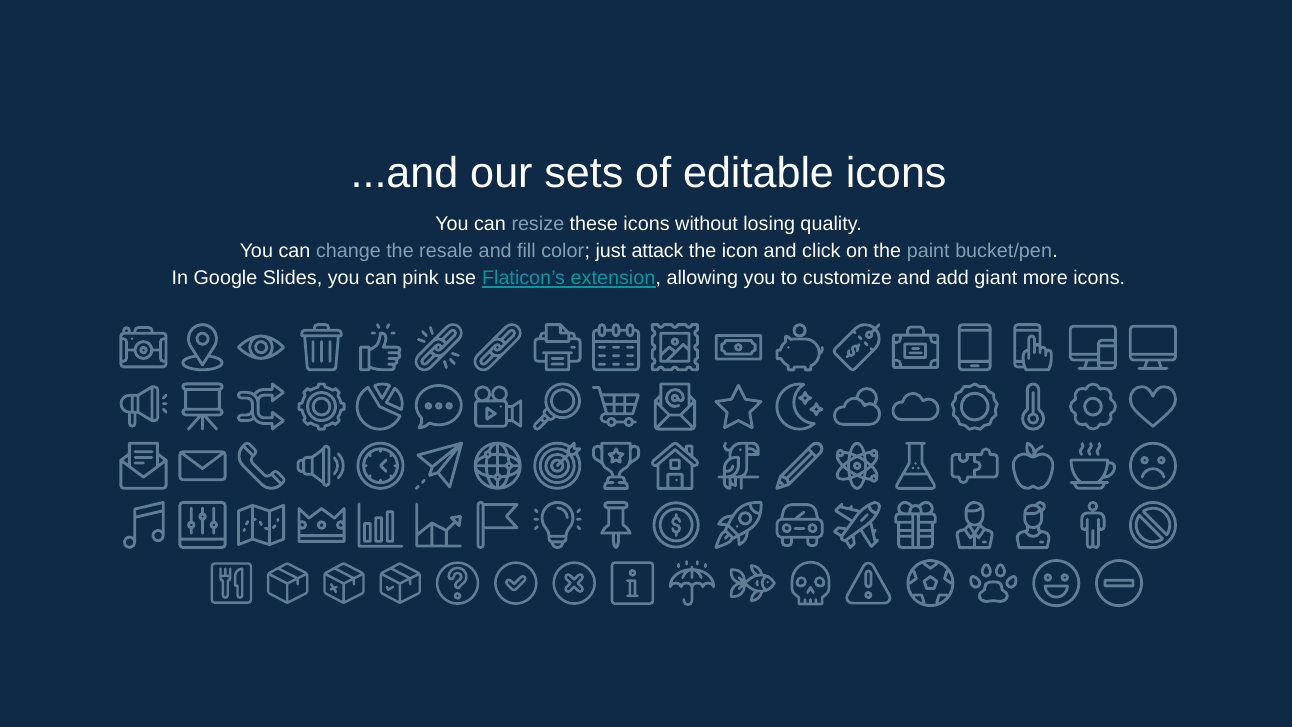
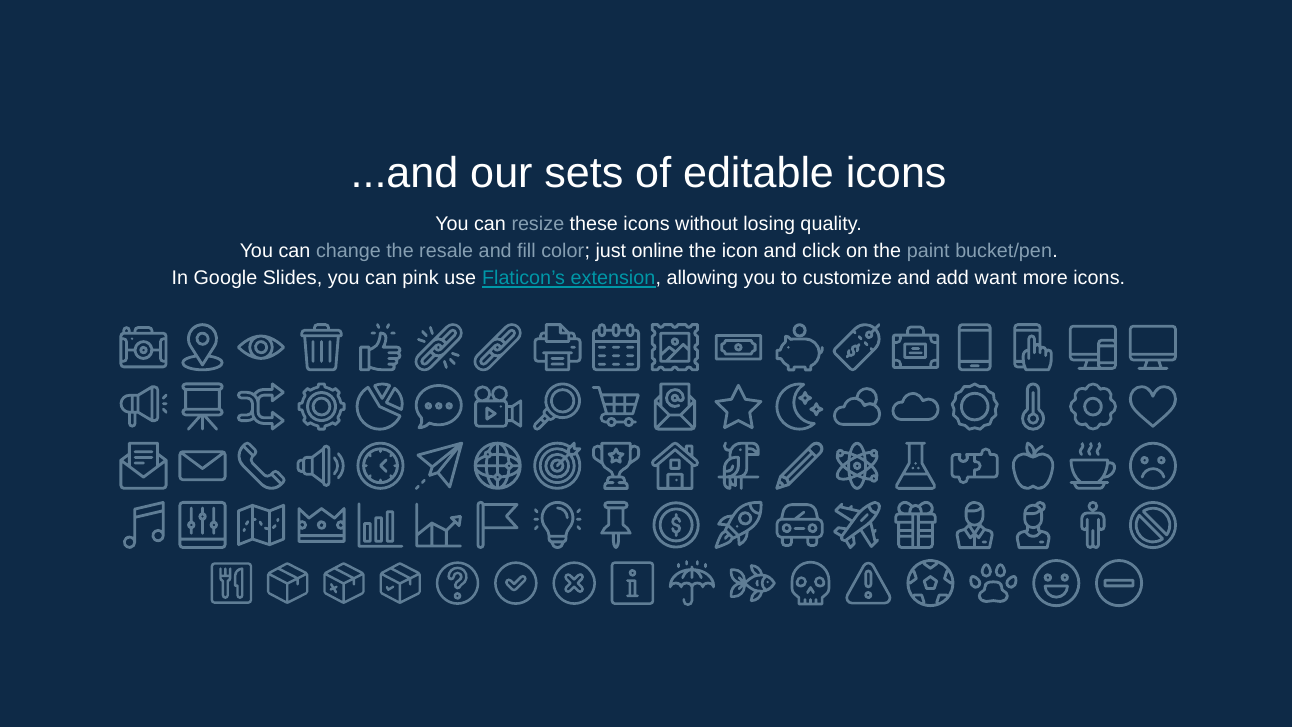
attack: attack -> online (658, 251)
giant: giant -> want (996, 278)
